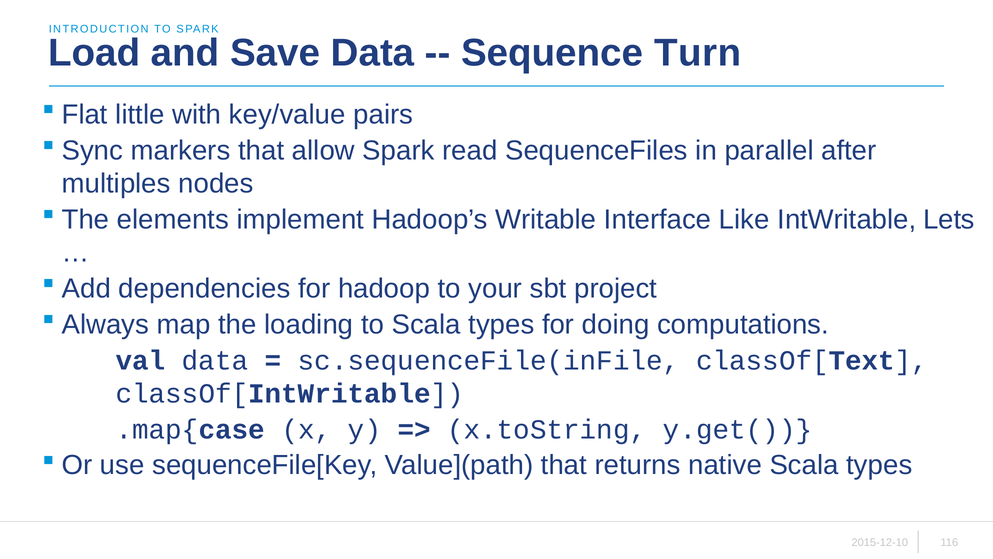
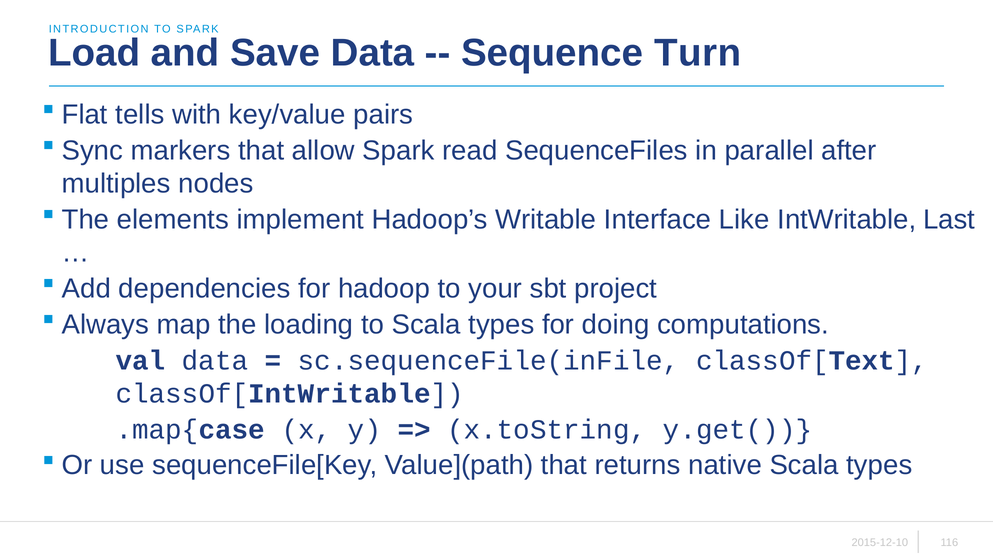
little: little -> tells (140, 114)
Lets: Lets -> Last (949, 219)
